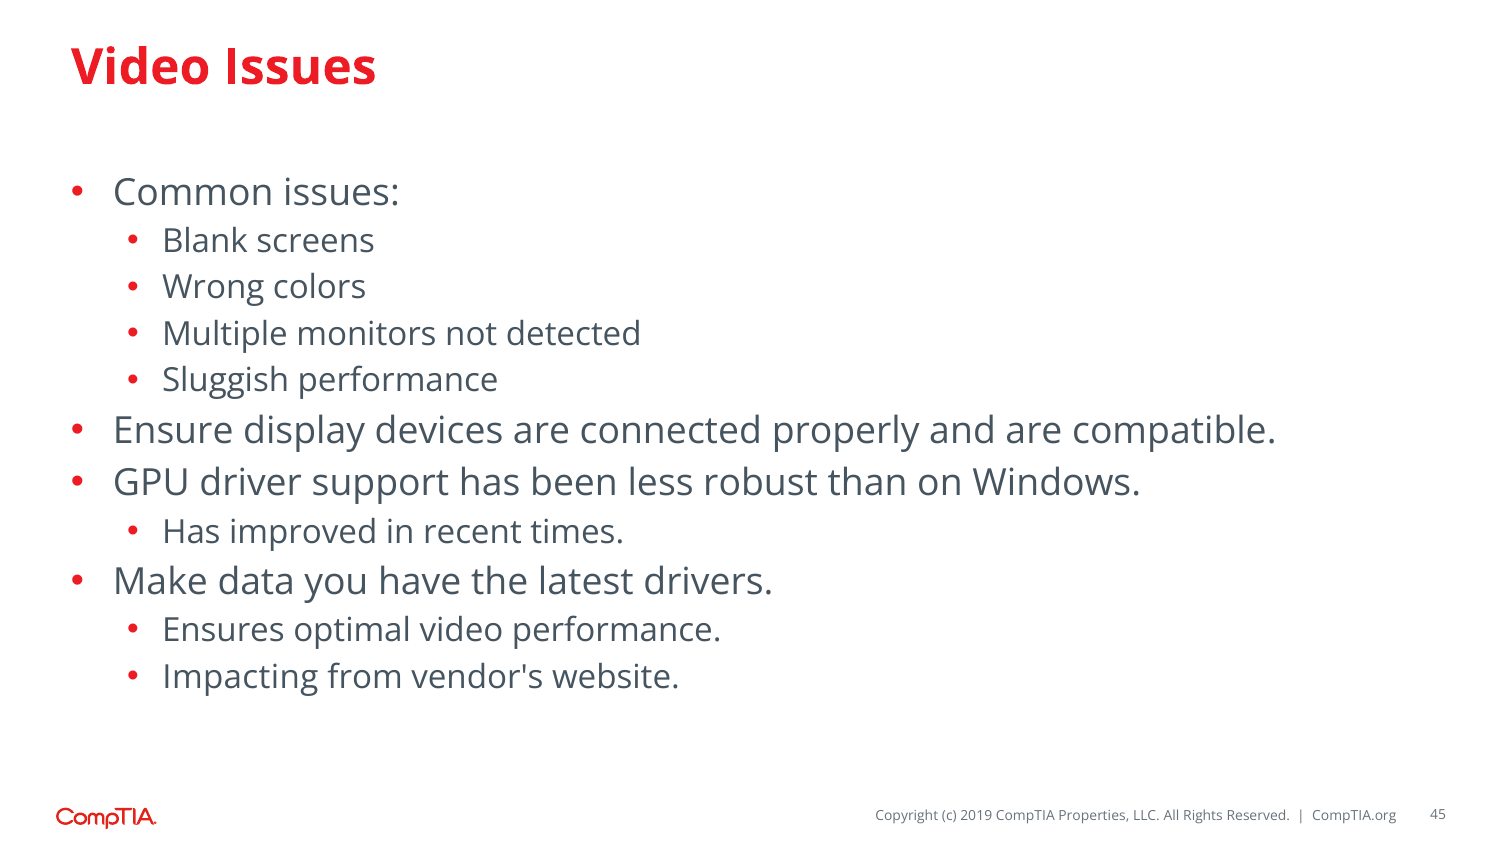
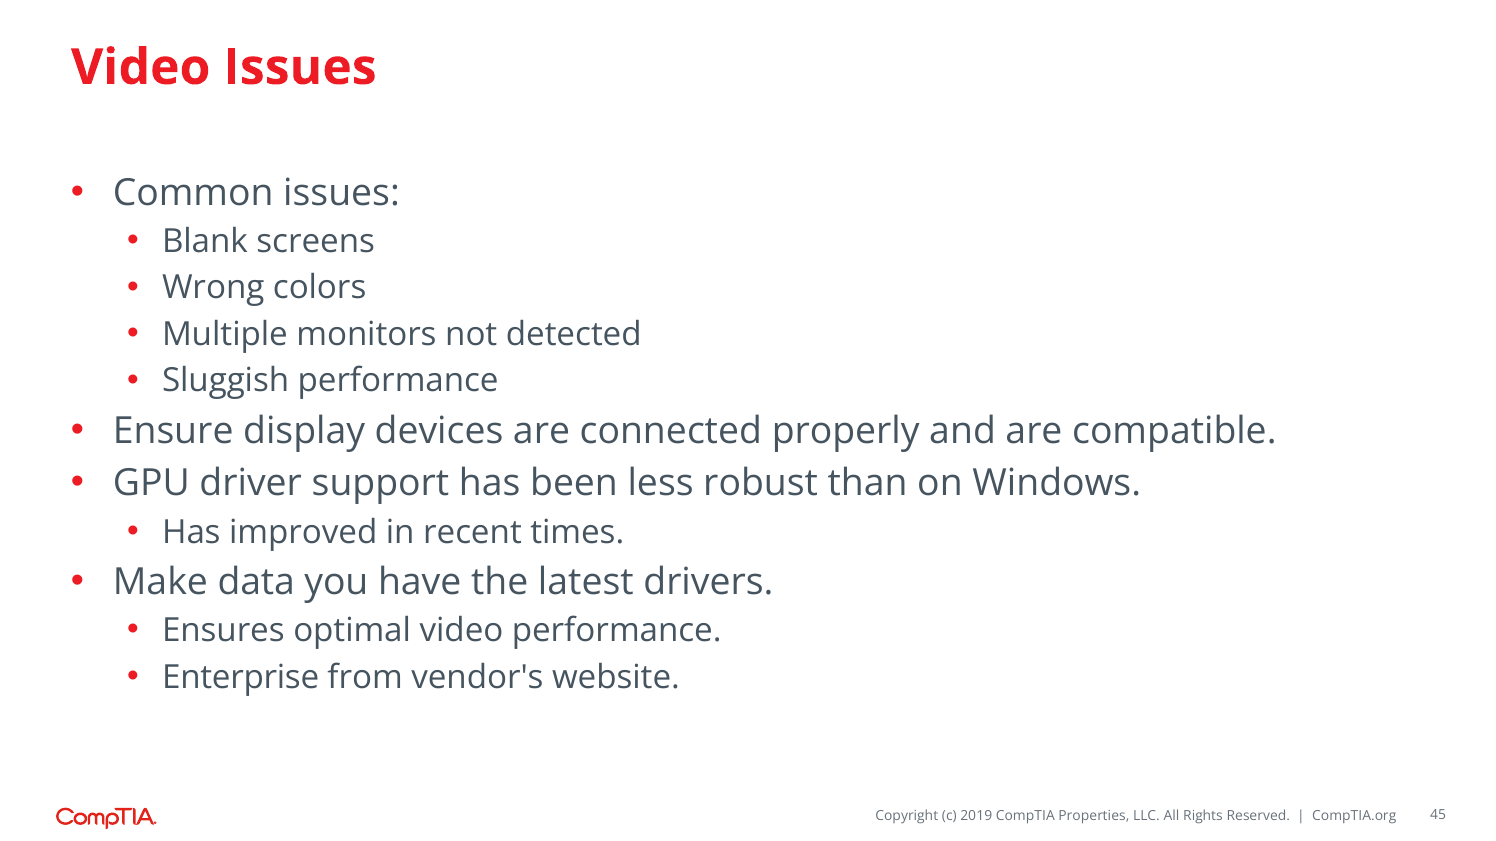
Impacting: Impacting -> Enterprise (241, 678)
